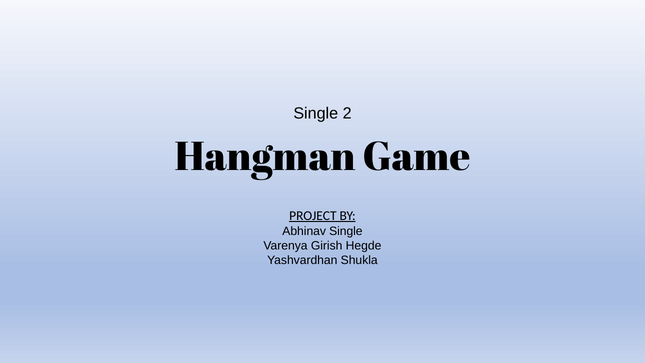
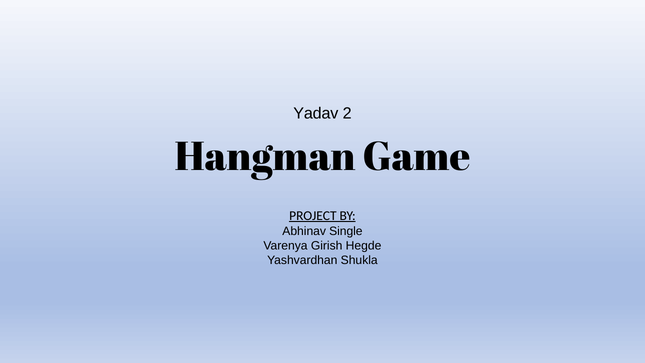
Single: Single -> Yadav (316, 113)
